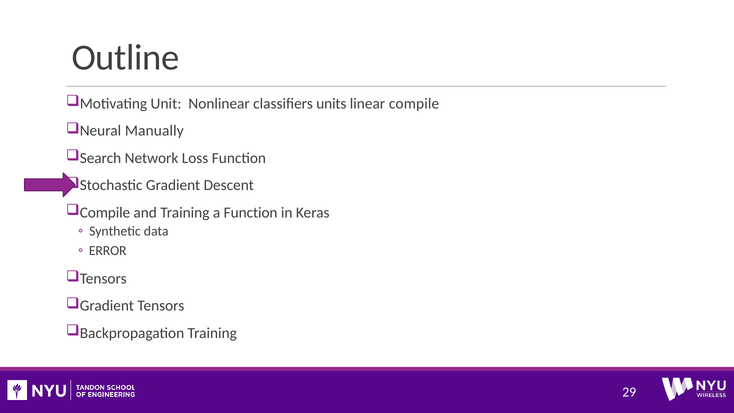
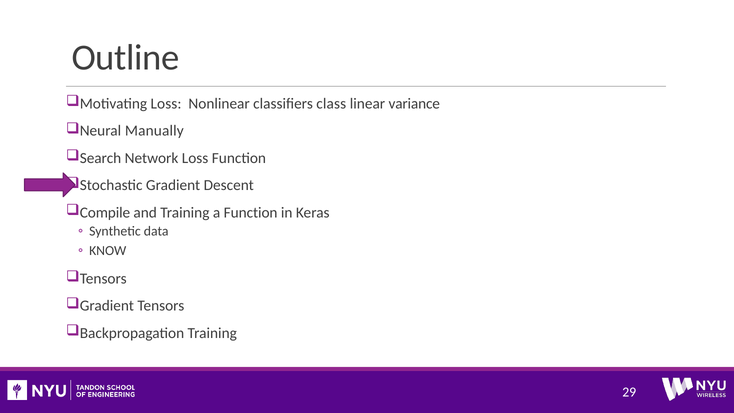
Motivating Unit: Unit -> Loss (166, 104)
units: units -> class (331, 104)
linear compile: compile -> variance (414, 104)
ERROR: ERROR -> KNOW (108, 251)
